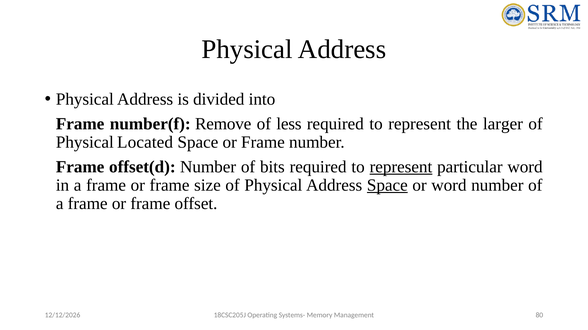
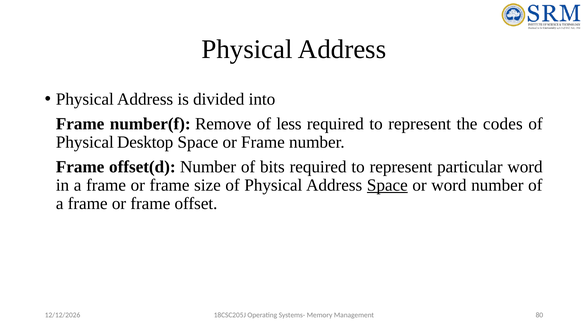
larger: larger -> codes (503, 124)
Located: Located -> Desktop (145, 142)
represent underline: present -> none (401, 167)
